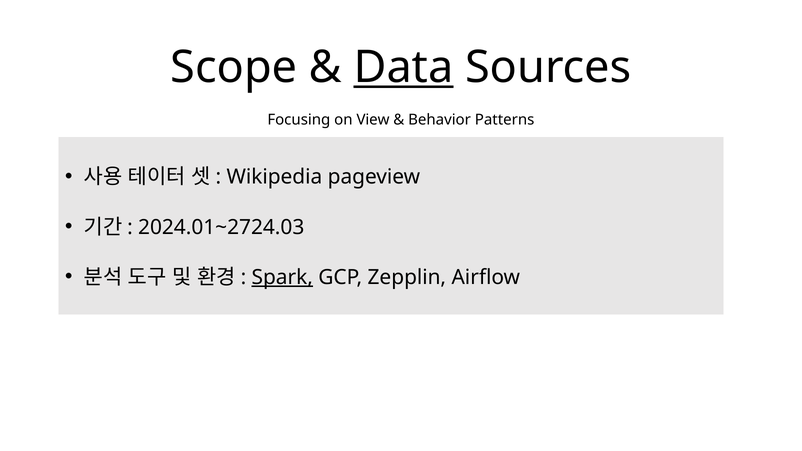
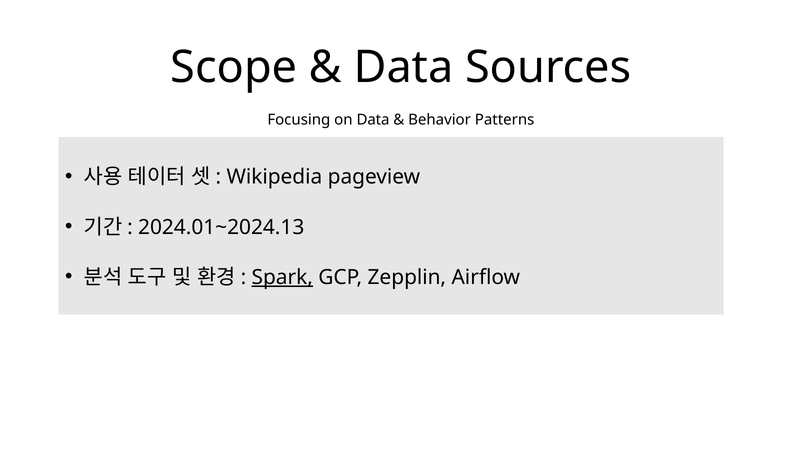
Data underline: present -> none (404, 67)
on View: View -> Data (373, 120)
2024.01~2724.03: 2024.01~2724.03 -> 2024.01~2024.13 (221, 227)
